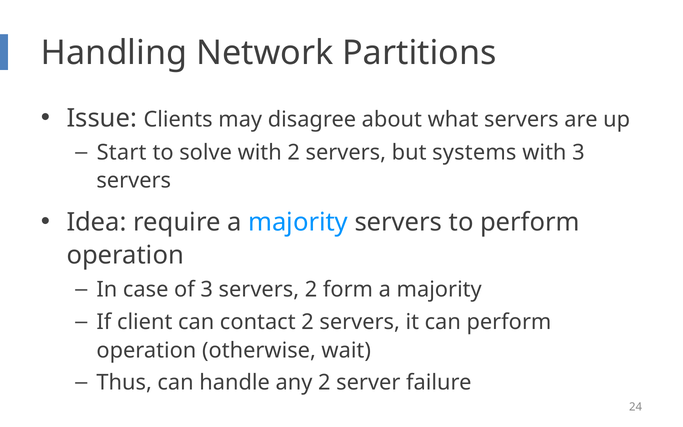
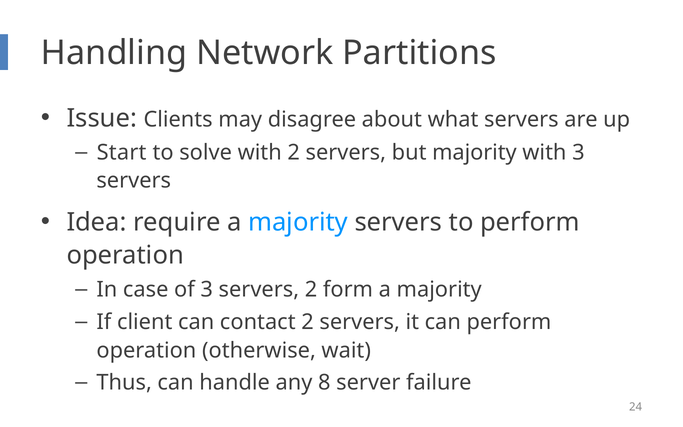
but systems: systems -> majority (474, 153)
any 2: 2 -> 8 (324, 383)
